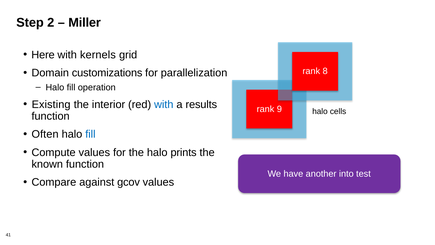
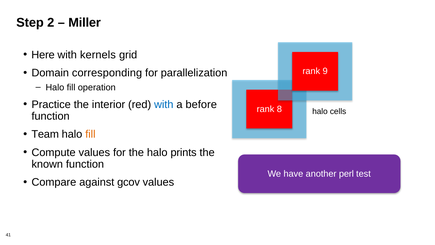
8: 8 -> 9 (325, 71)
customizations: customizations -> corresponding (107, 73)
Existing: Existing -> Practice (51, 104)
results: results -> before (201, 104)
9: 9 -> 8 (279, 109)
Often: Often -> Team (45, 134)
fill colour: blue -> orange (90, 134)
into: into -> perl (346, 174)
